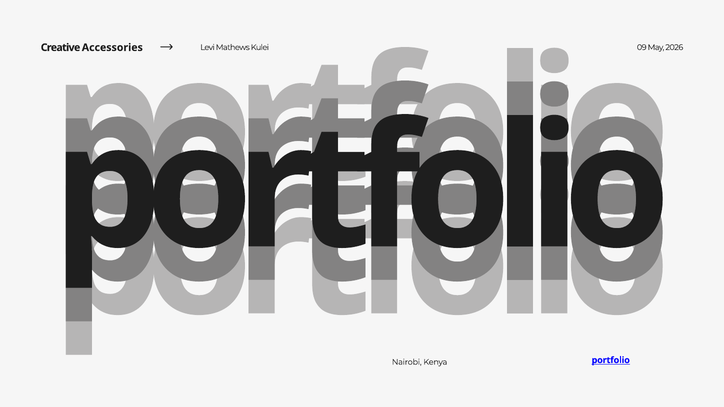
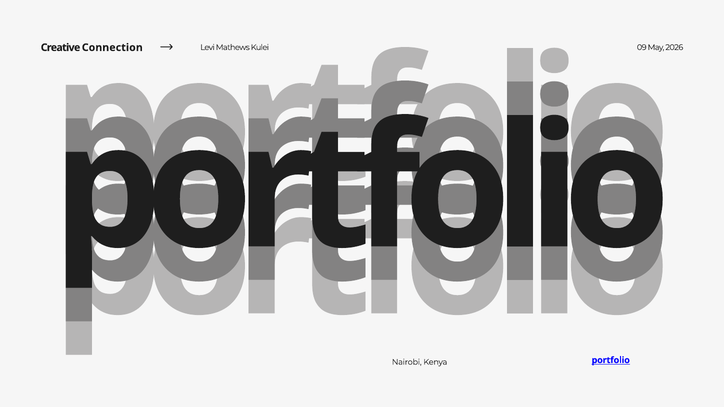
Accessories: Accessories -> Connection (112, 48)
